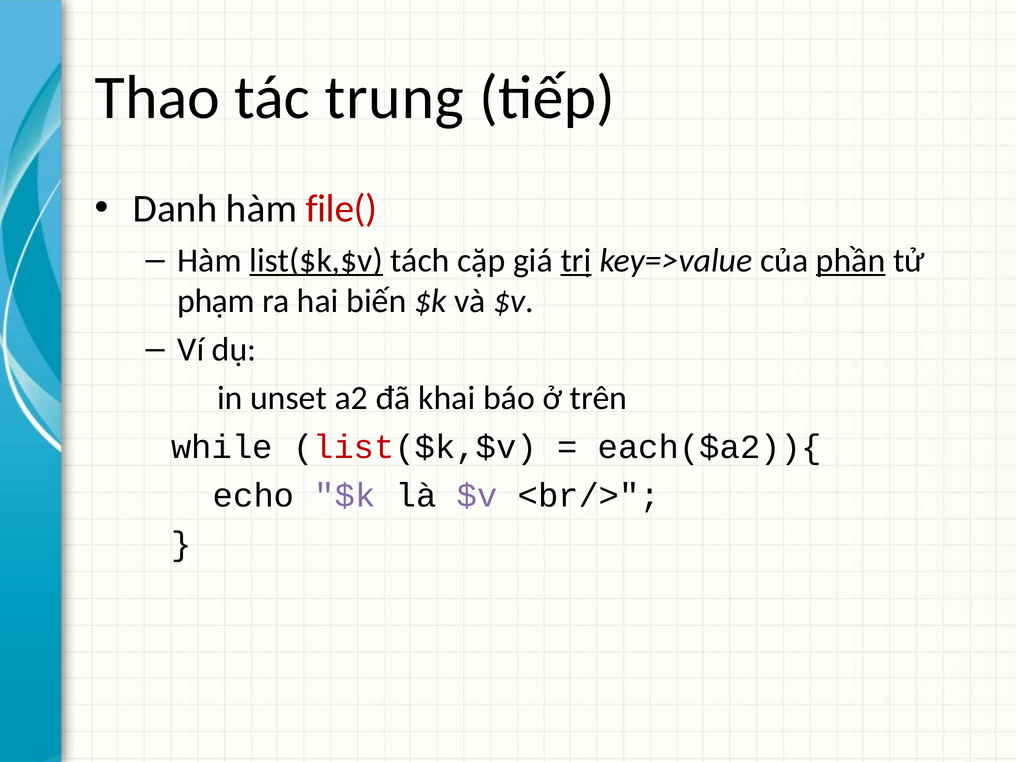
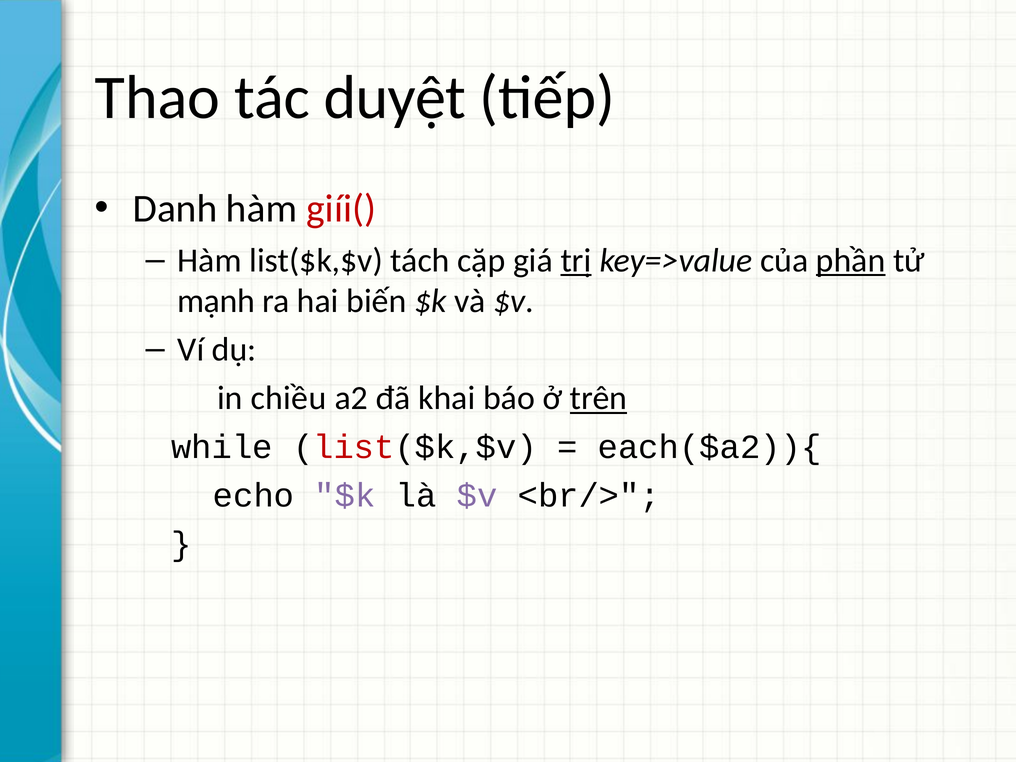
trung: trung -> duyệt (395, 98)
file(: file( -> giíi( (341, 209)
list($k,$v underline: present -> none (316, 260)
phạm: phạm -> mạnh (216, 301)
unset: unset -> chiều (288, 398)
trên underline: none -> present (599, 398)
